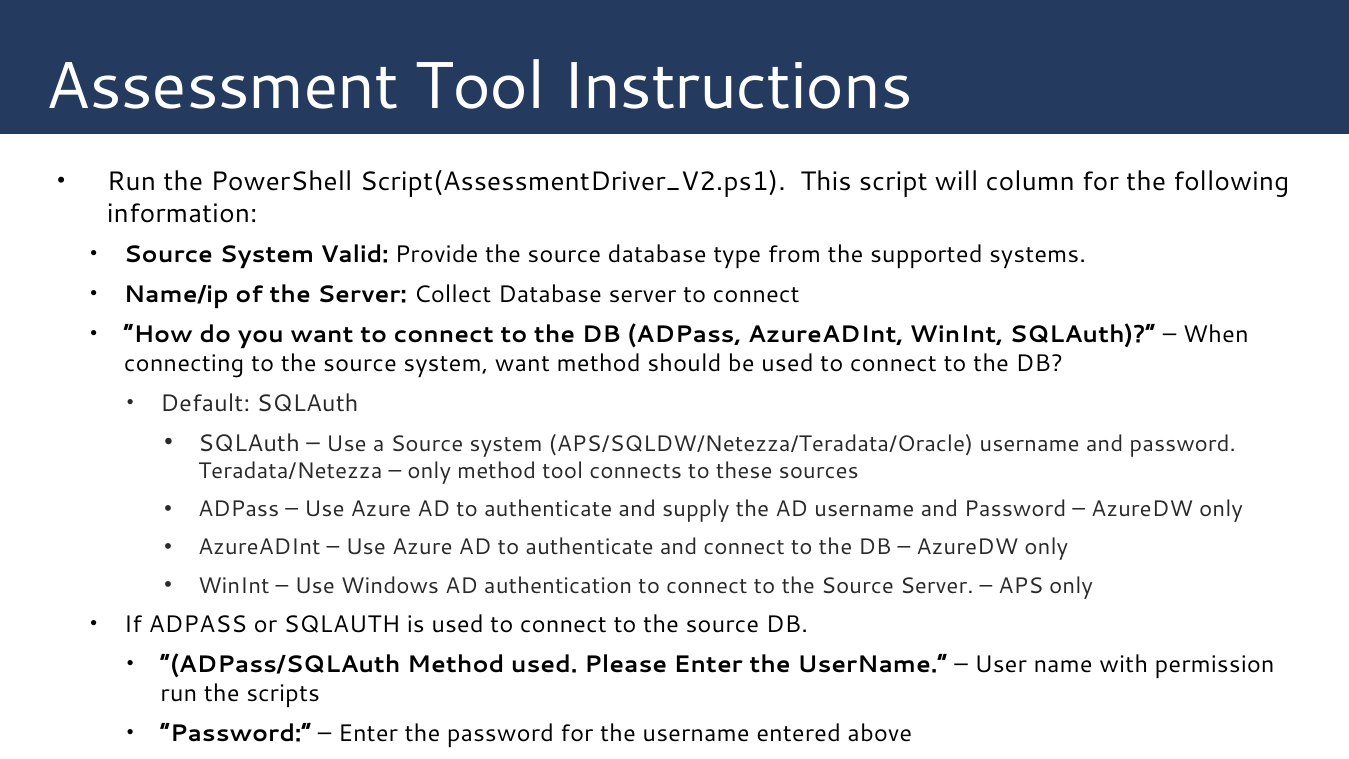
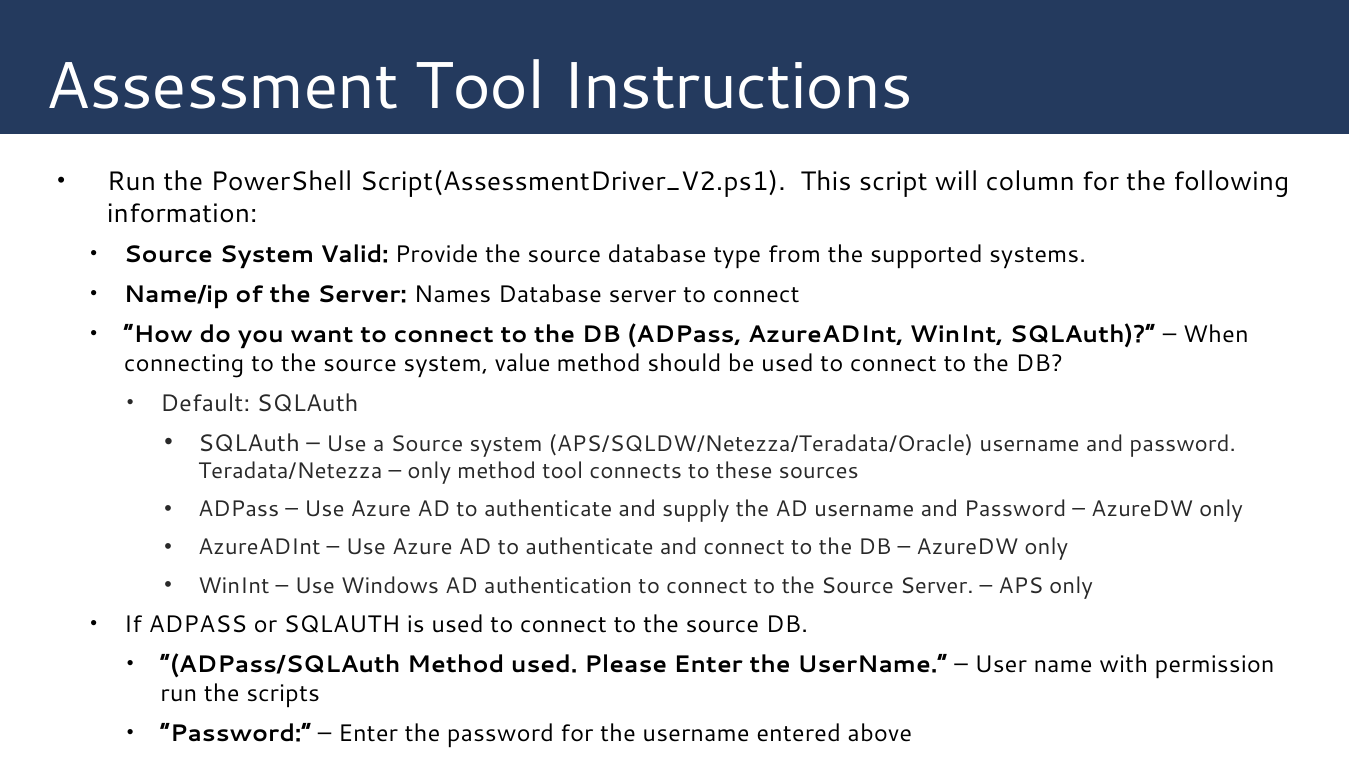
Collect: Collect -> Names (453, 295)
system want: want -> value (523, 363)
